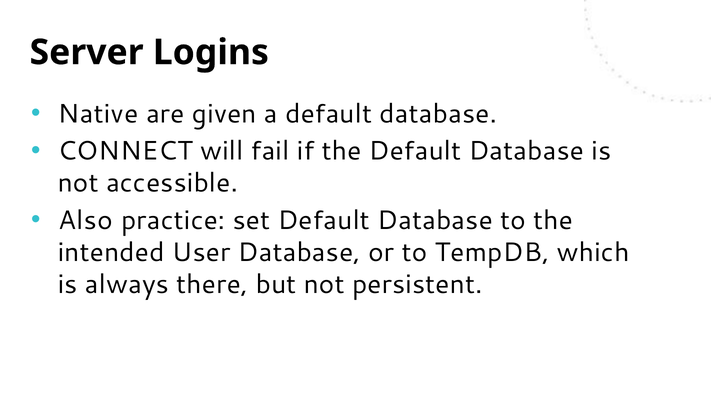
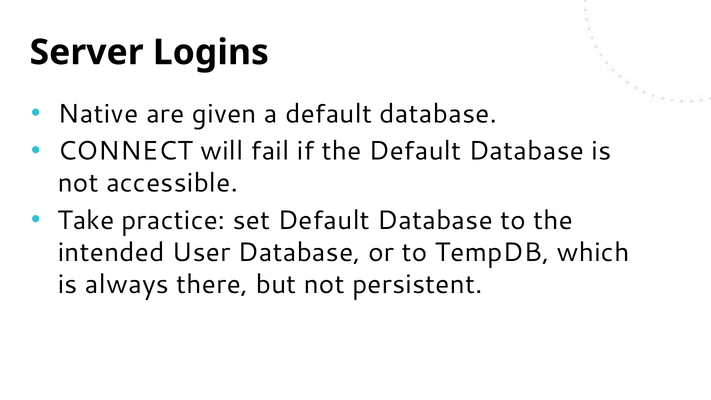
Also: Also -> Take (86, 220)
